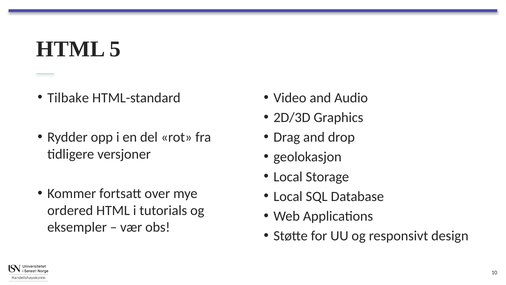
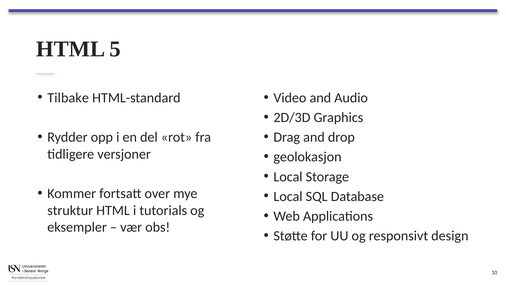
ordered: ordered -> struktur (70, 210)
